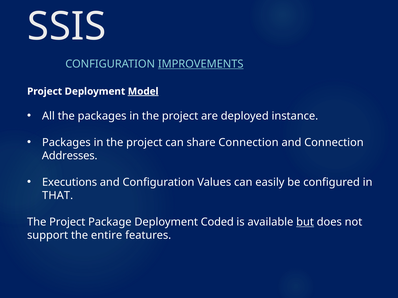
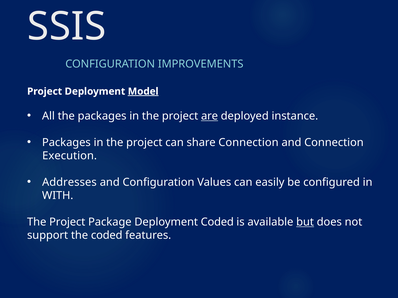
IMPROVEMENTS underline: present -> none (201, 64)
are underline: none -> present (210, 116)
Addresses: Addresses -> Execution (70, 156)
Executions: Executions -> Addresses (69, 183)
THAT: THAT -> WITH (58, 196)
the entire: entire -> coded (107, 236)
